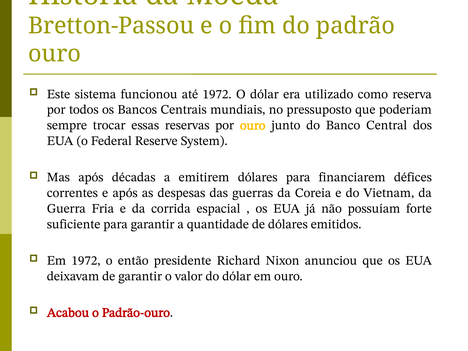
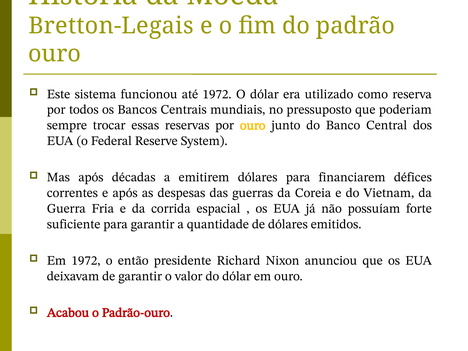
Bretton-Passou: Bretton-Passou -> Bretton-Legais (111, 26)
